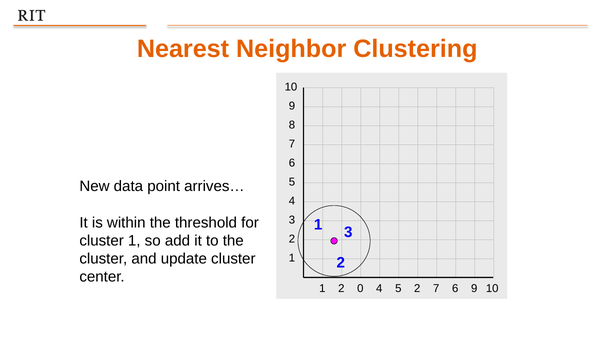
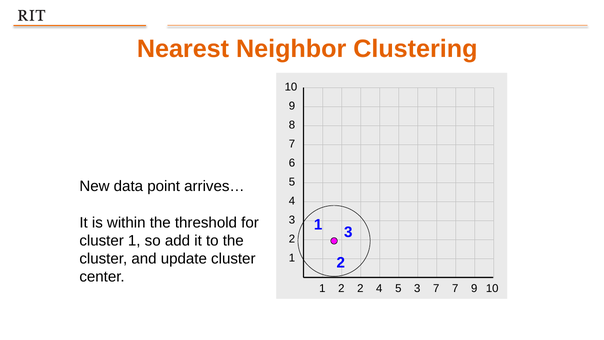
2 0: 0 -> 2 (360, 288)
5 2: 2 -> 3 (417, 288)
7 6: 6 -> 7 (455, 288)
